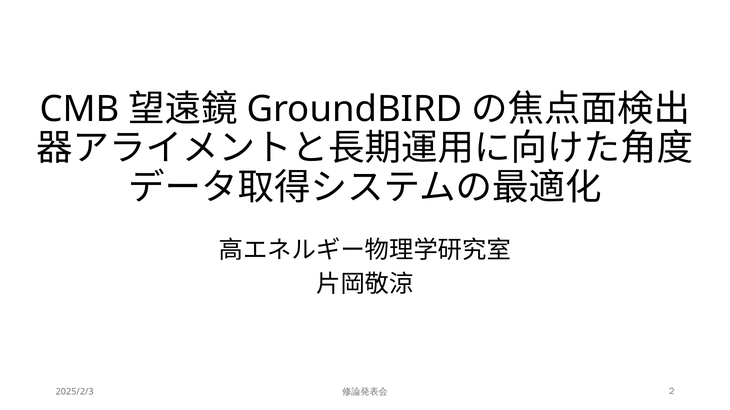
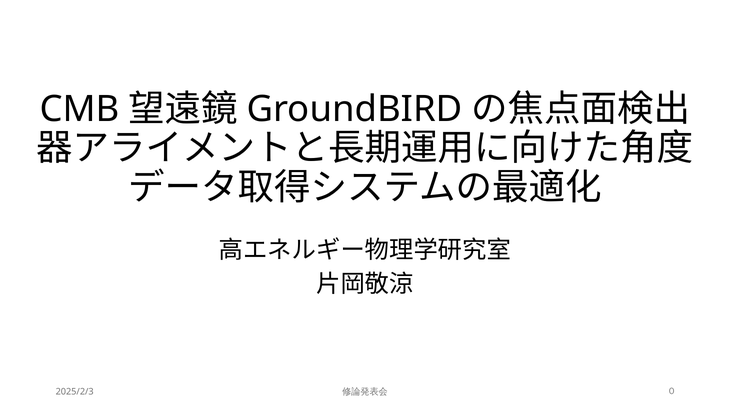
2: 2 -> 0 (672, 392)
